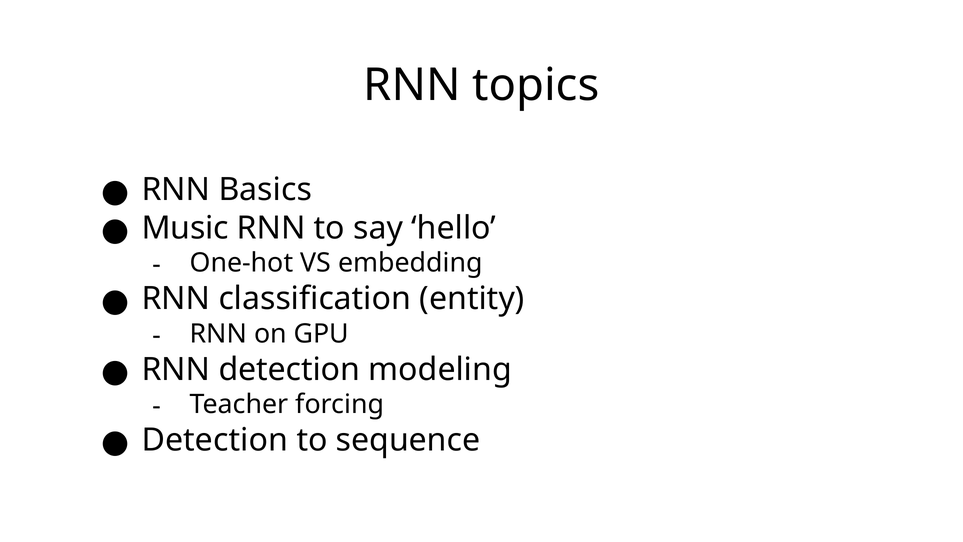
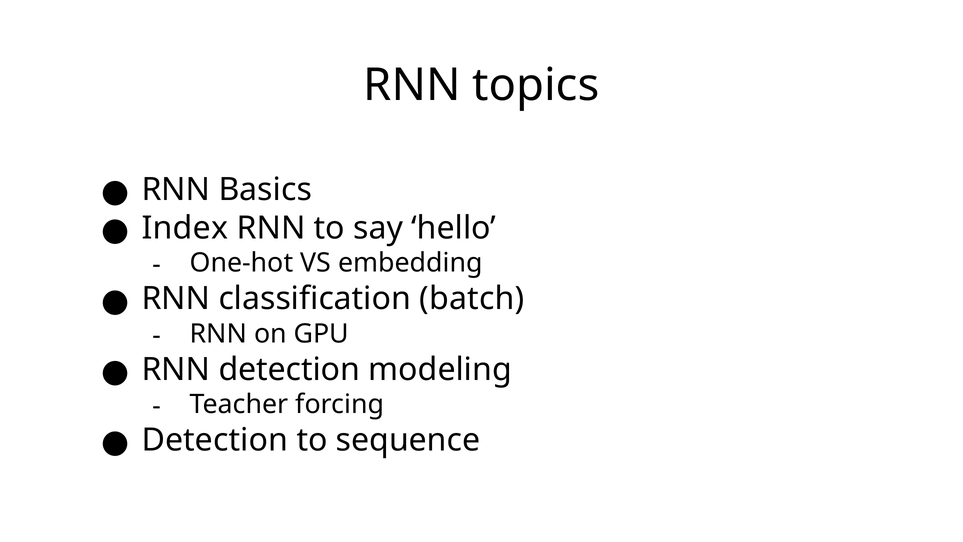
Music: Music -> Index (185, 228)
entity: entity -> batch (472, 299)
